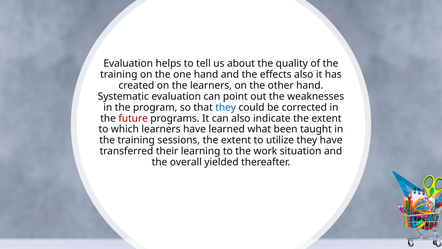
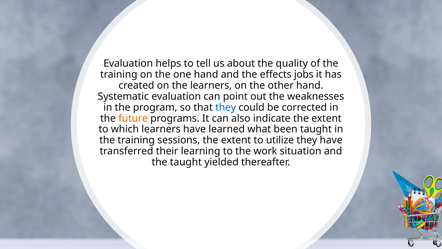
effects also: also -> jobs (304, 74)
future colour: red -> orange (133, 118)
the overall: overall -> taught (186, 162)
